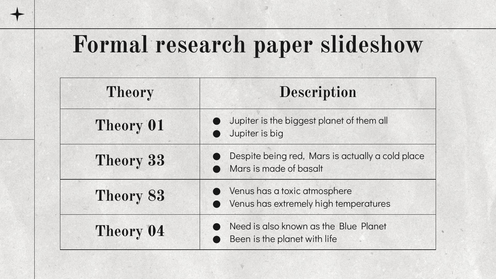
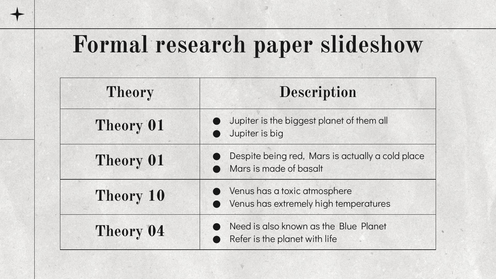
33: 33 -> 01 (156, 161)
83: 83 -> 10 (156, 196)
Been: Been -> Refer (240, 239)
